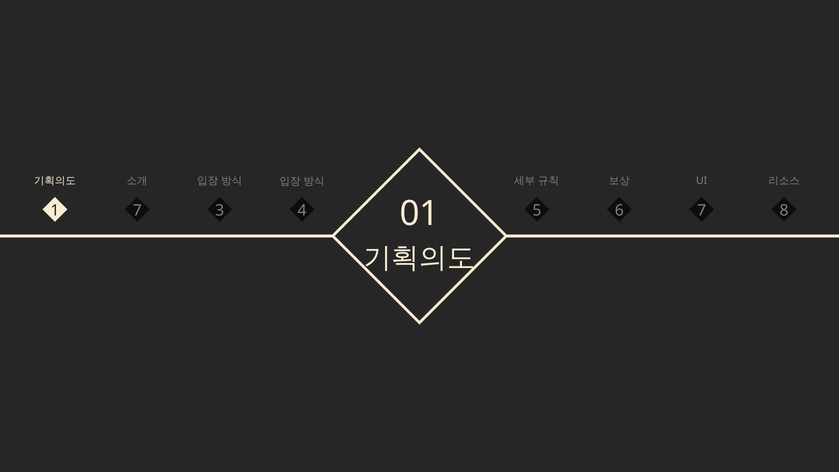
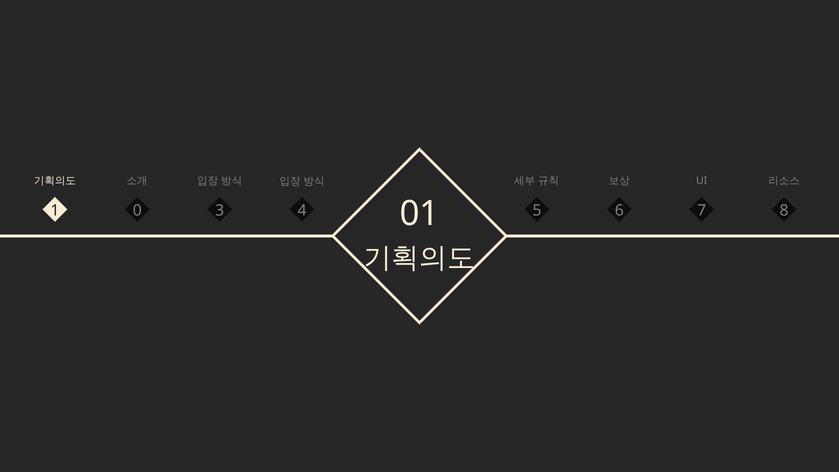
1 7: 7 -> 0 (137, 210)
